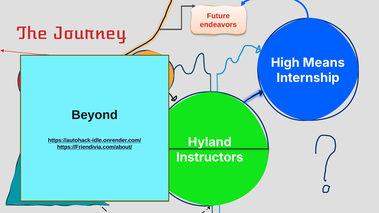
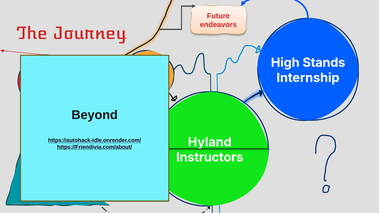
Means: Means -> Stands (324, 63)
